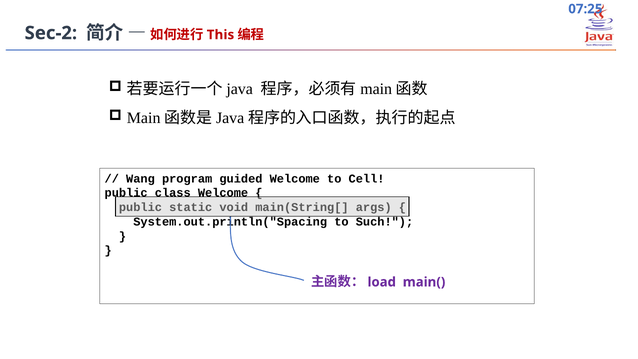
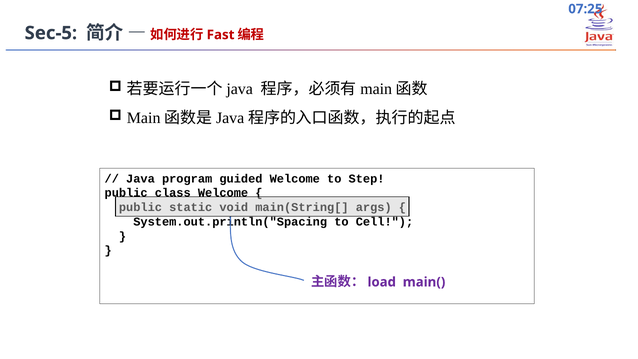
Sec-2: Sec-2 -> Sec-5 (51, 33)
This: This -> Fast (221, 35)
Wang: Wang -> Java (140, 179)
Cell: Cell -> Step (367, 179)
Such: Such -> Cell (385, 222)
